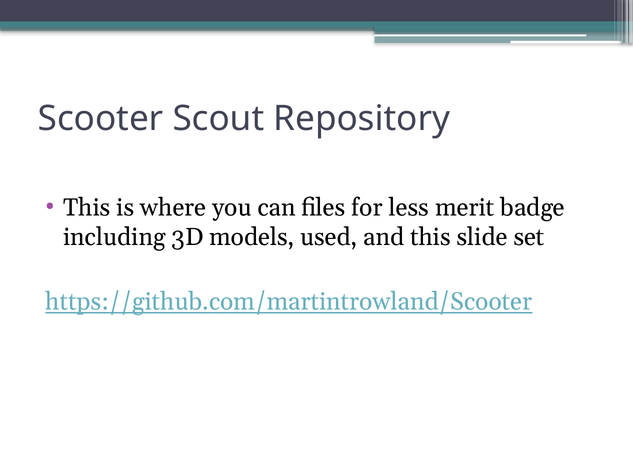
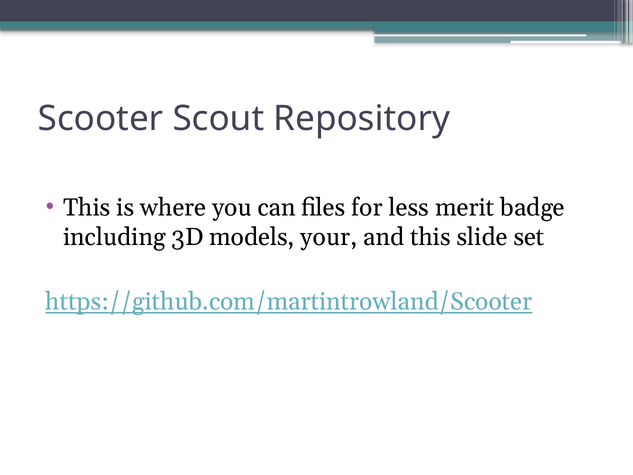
used: used -> your (329, 237)
